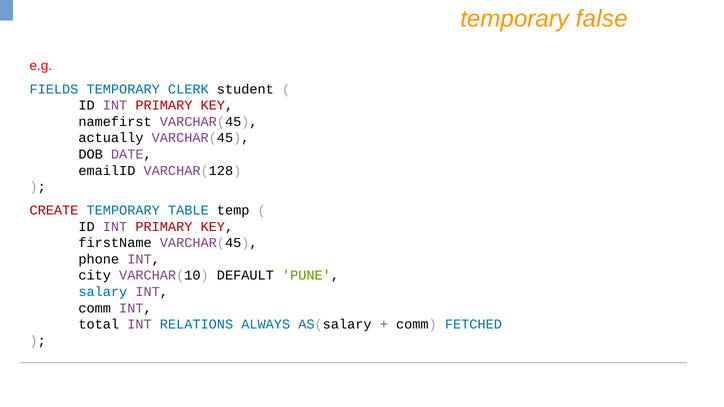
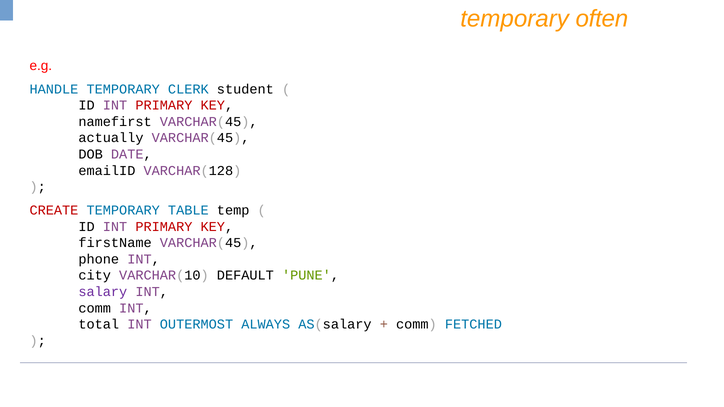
false: false -> often (602, 19)
FIELDS: FIELDS -> HANDLE (54, 89)
salary colour: blue -> purple (103, 292)
RELATIONS: RELATIONS -> OUTERMOST (196, 325)
